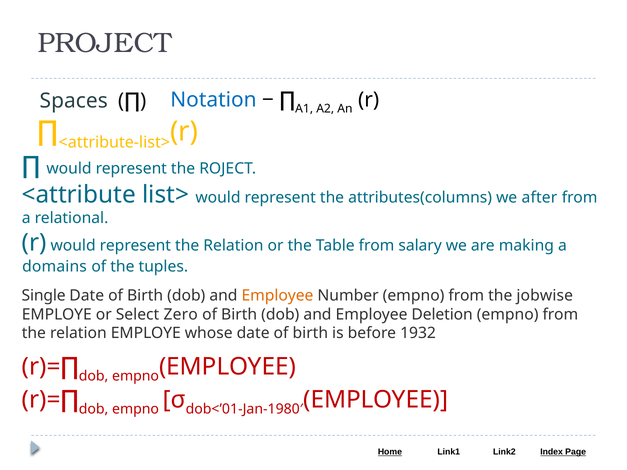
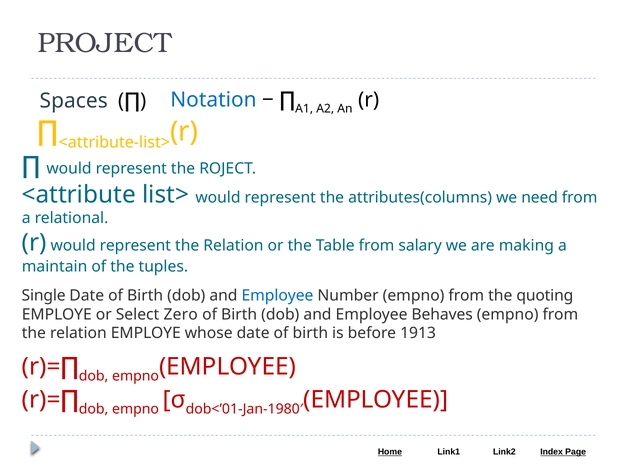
after: after -> need (540, 198)
domains: domains -> maintain (55, 267)
Employee colour: orange -> blue (278, 296)
jobwise: jobwise -> quoting (545, 296)
Deletion: Deletion -> Behaves (442, 315)
1932: 1932 -> 1913 (418, 333)
